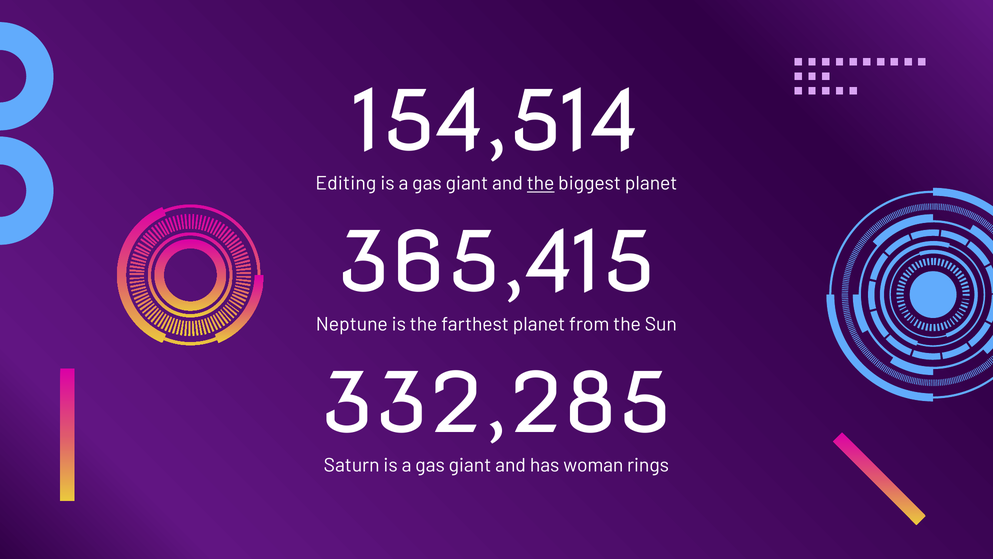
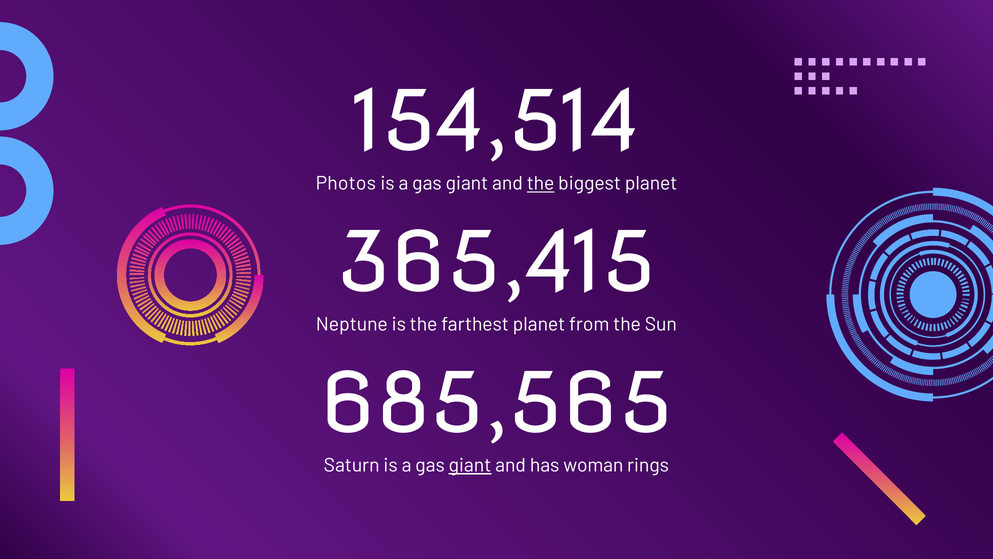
Editing: Editing -> Photos (346, 183)
332,285: 332,285 -> 685,565 (496, 404)
giant underline: none -> present (470, 465)
